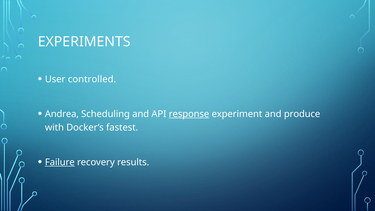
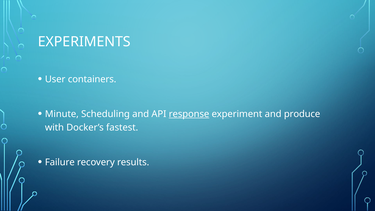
controlled: controlled -> containers (92, 79)
Andrea: Andrea -> Minute (62, 114)
Failure underline: present -> none (60, 162)
